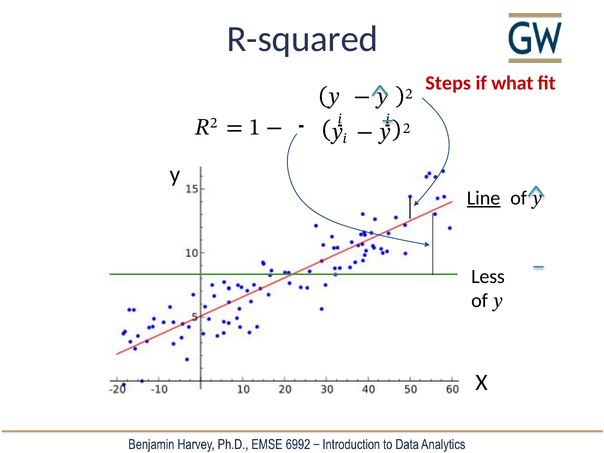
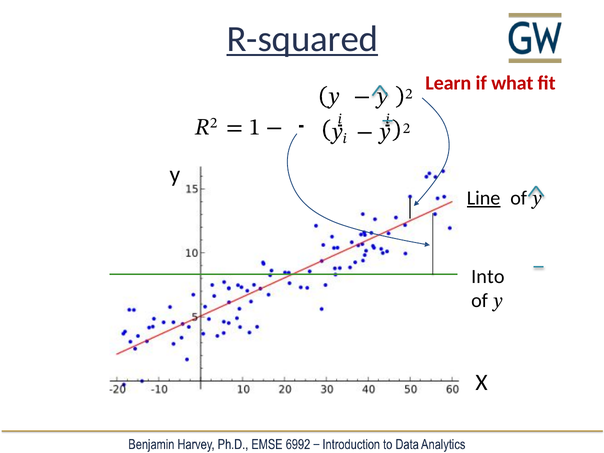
R-squared underline: none -> present (302, 39)
Steps: Steps -> Learn (448, 83)
Less: Less -> Into (488, 277)
